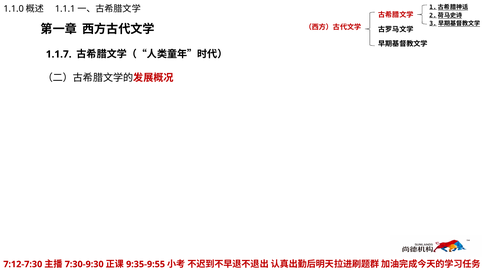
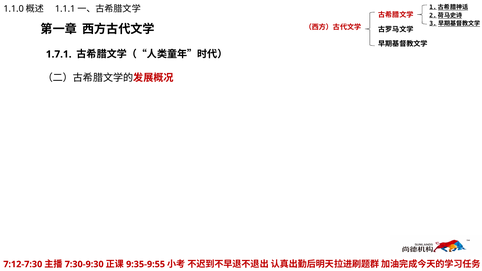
1.1.7: 1.1.7 -> 1.7.1 (59, 54)
